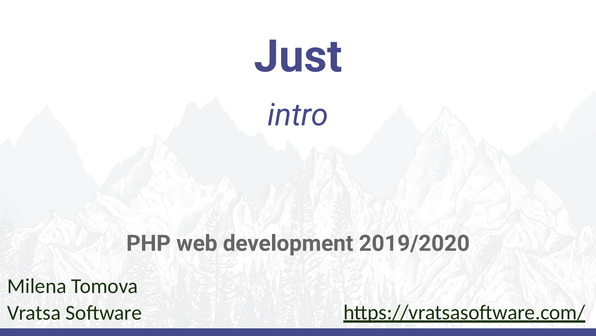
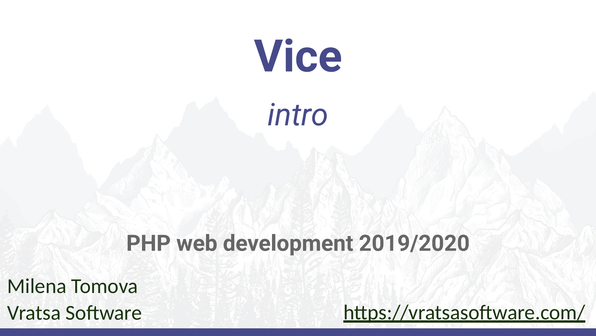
Just: Just -> Vice (298, 57)
